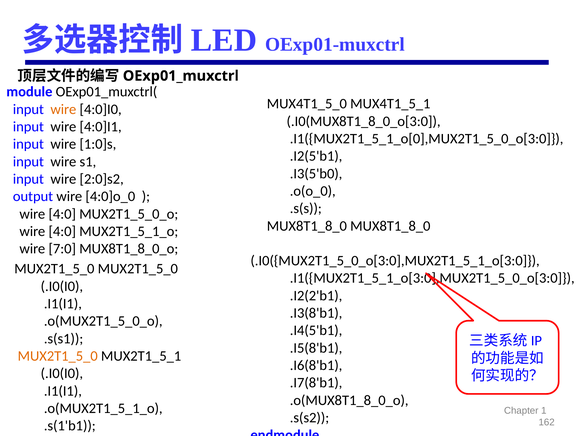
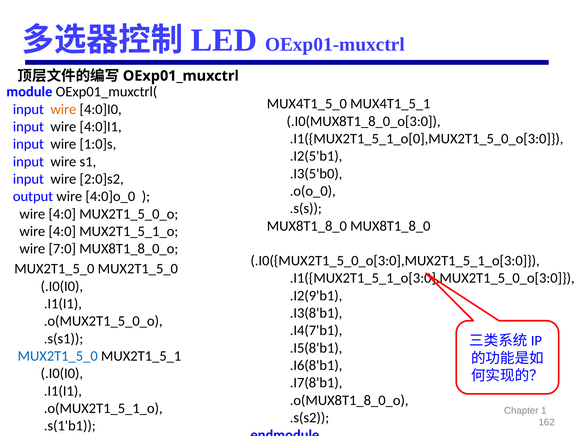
.I2(2'b1: .I2(2'b1 -> .I2(9'b1 (316, 295)
.I4(5'b1: .I4(5'b1 -> .I4(7'b1 (316, 330)
MUX2T1_5_0 colour: orange -> blue (58, 356)
